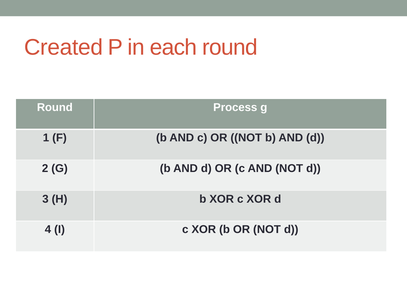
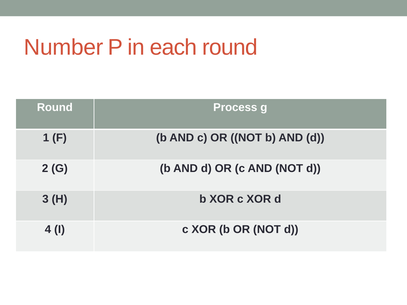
Created: Created -> Number (64, 47)
